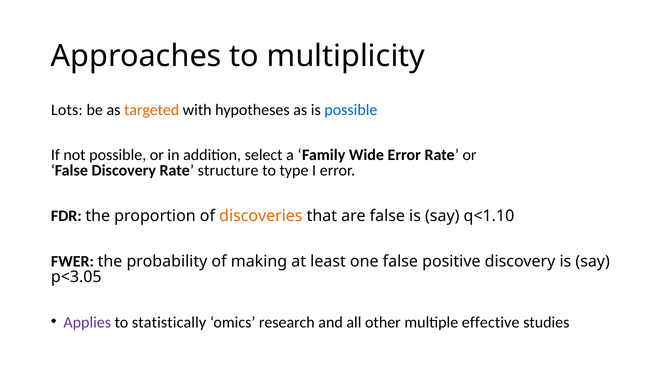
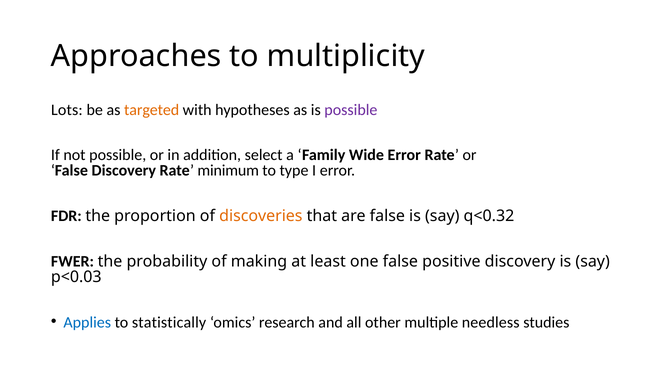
possible colour: blue -> purple (351, 110)
structure: structure -> minimum (228, 171)
q<1.10: q<1.10 -> q<0.32 (489, 216)
p<3.05: p<3.05 -> p<0.03 (76, 277)
Applies colour: purple -> blue (87, 322)
effective: effective -> needless (491, 322)
